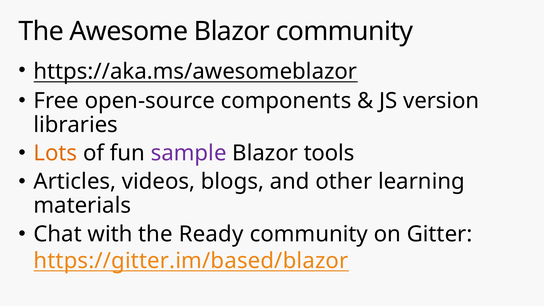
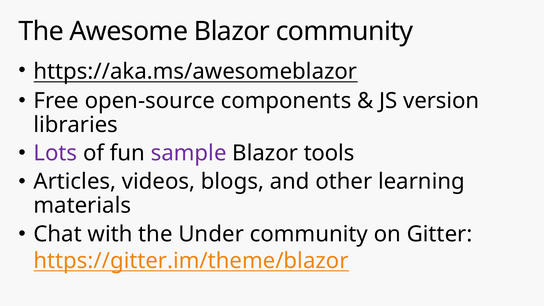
Lots colour: orange -> purple (55, 153)
Ready: Ready -> Under (211, 234)
https://gitter.im/based/blazor: https://gitter.im/based/blazor -> https://gitter.im/theme/blazor (191, 261)
